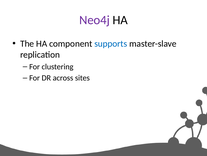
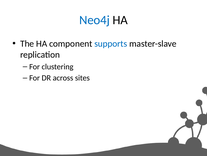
Neo4j colour: purple -> blue (94, 20)
